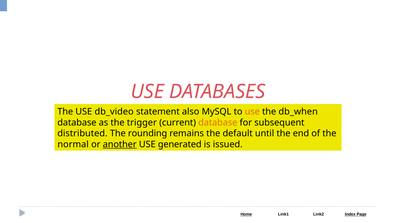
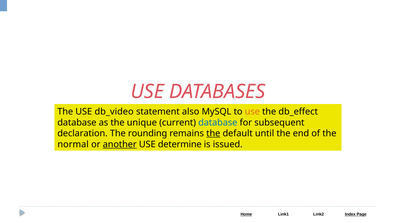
db_when: db_when -> db_effect (298, 111)
trigger: trigger -> unique (142, 122)
database colour: orange -> blue (218, 122)
distributed: distributed -> declaration (82, 133)
the underline: none -> present (213, 133)
generated: generated -> determine (180, 144)
